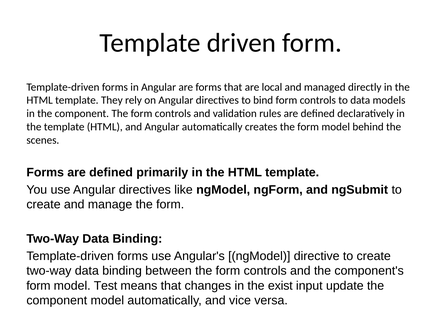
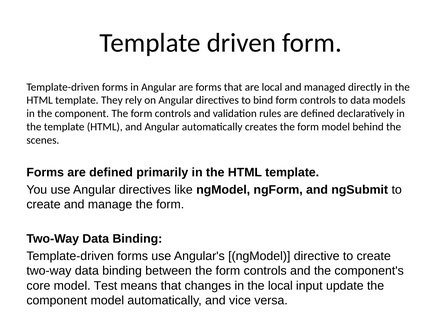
form: form -> core (38, 285)
the exist: exist -> local (280, 285)
